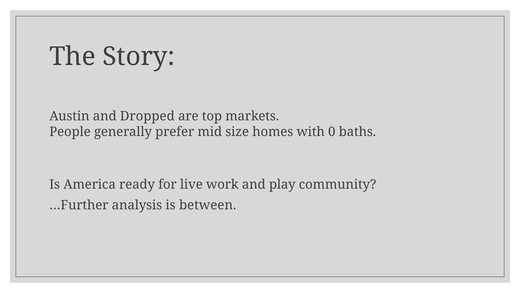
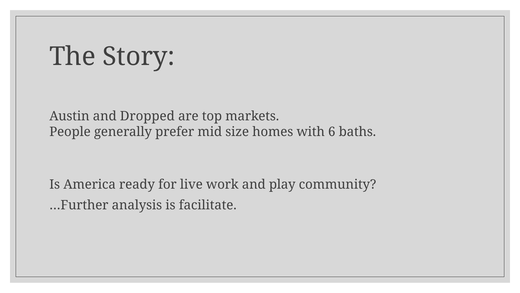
0: 0 -> 6 (332, 132)
between: between -> facilitate (208, 205)
